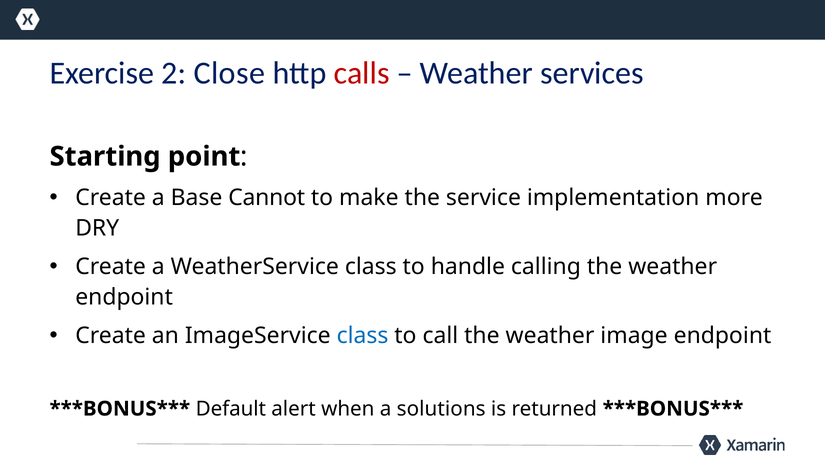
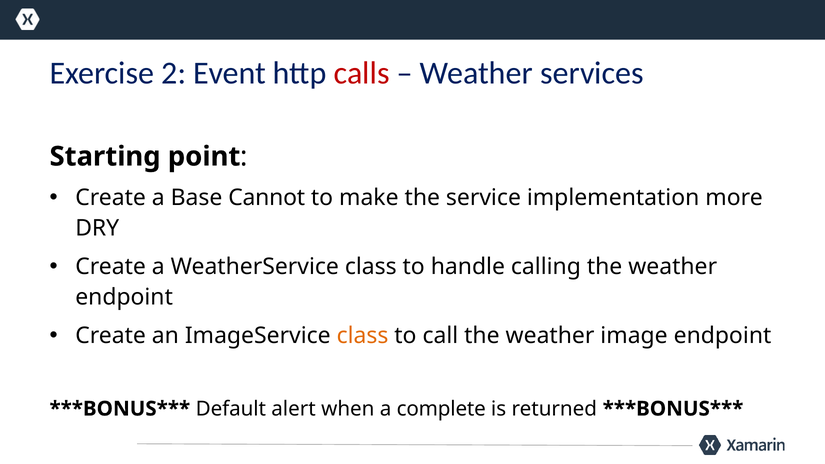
Close: Close -> Event (230, 73)
class colour: blue -> orange (363, 336)
solutions: solutions -> complete (441, 409)
